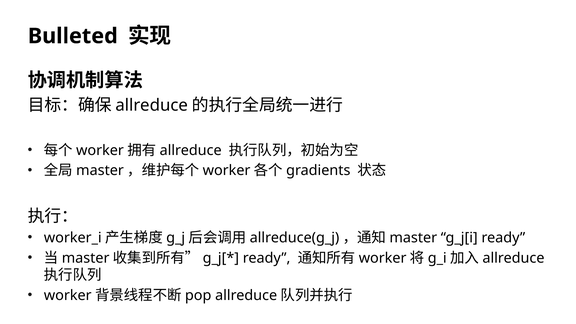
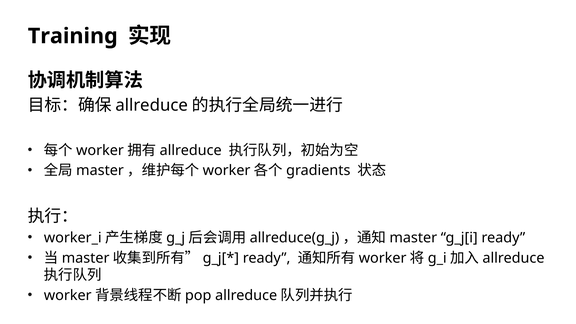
Bulleted: Bulleted -> Training (73, 36)
